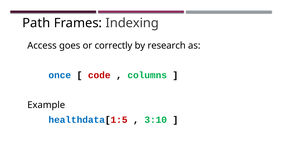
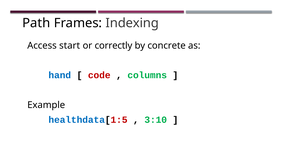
goes: goes -> start (70, 45)
research: research -> concrete (167, 45)
once: once -> hand (60, 75)
